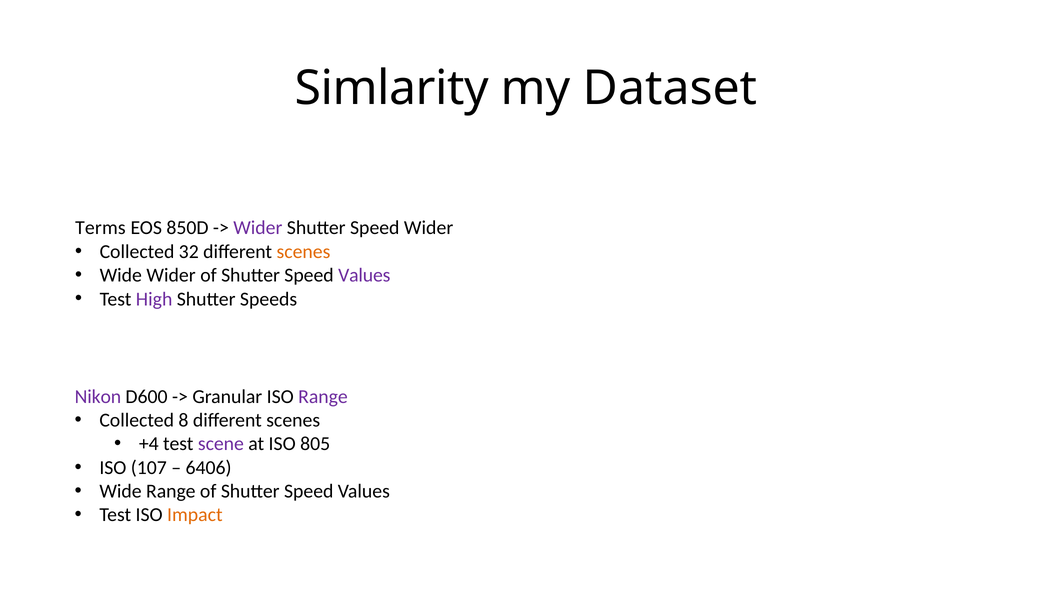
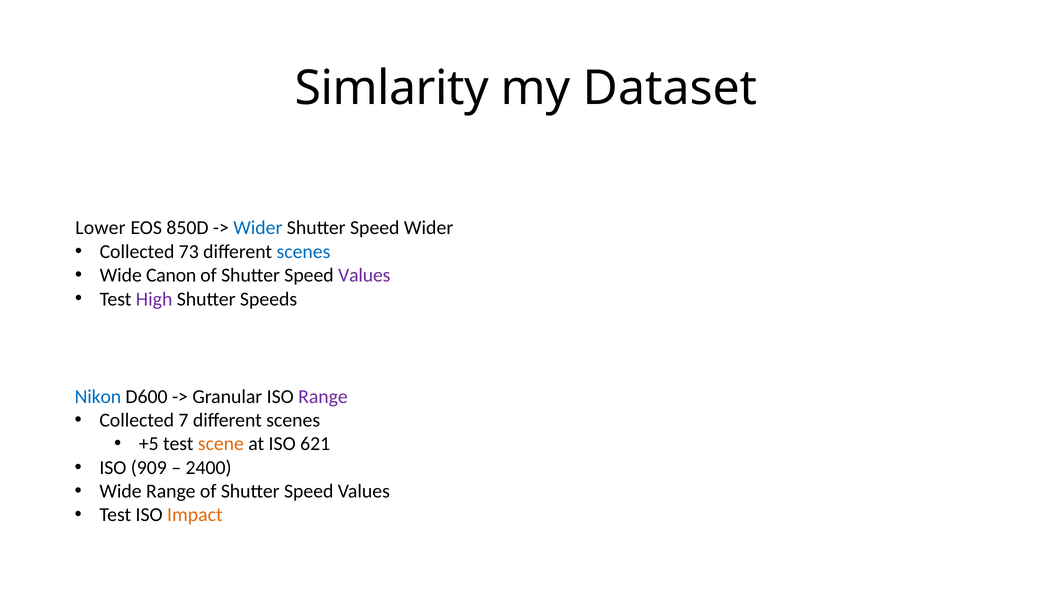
Terms: Terms -> Lower (100, 228)
Wider colour: purple -> blue (258, 228)
32: 32 -> 73 (189, 252)
scenes colour: orange -> blue (303, 252)
Wide Wider: Wider -> Canon (171, 275)
Nikon colour: purple -> blue (98, 397)
8: 8 -> 7 (183, 420)
+4: +4 -> +5 (149, 444)
scene colour: purple -> orange (221, 444)
805: 805 -> 621 (315, 444)
107: 107 -> 909 (149, 468)
6406: 6406 -> 2400 (209, 468)
